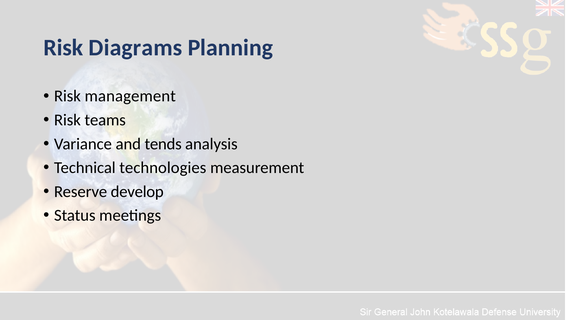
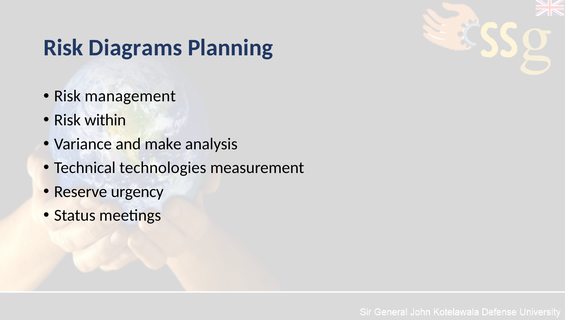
teams: teams -> within (105, 120)
tends: tends -> make (163, 144)
develop: develop -> urgency (137, 192)
